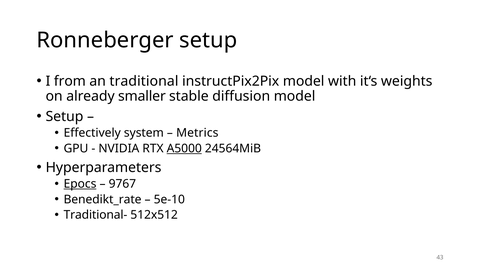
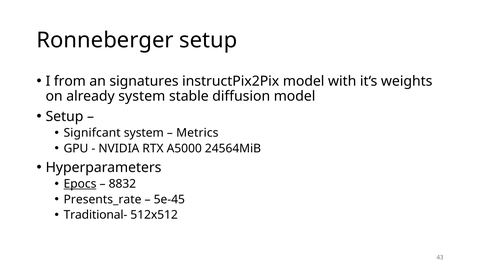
traditional: traditional -> signatures (144, 81)
already smaller: smaller -> system (142, 96)
Effectively: Effectively -> Signifcant (92, 133)
A5000 underline: present -> none (184, 148)
9767: 9767 -> 8832 (122, 184)
Benedikt_rate: Benedikt_rate -> Presents_rate (103, 199)
5e-10: 5e-10 -> 5e-45 (169, 199)
